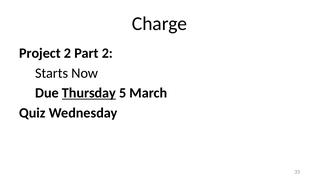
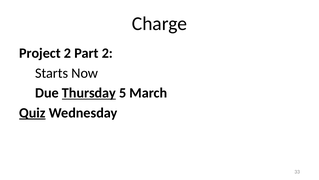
Quiz underline: none -> present (32, 113)
